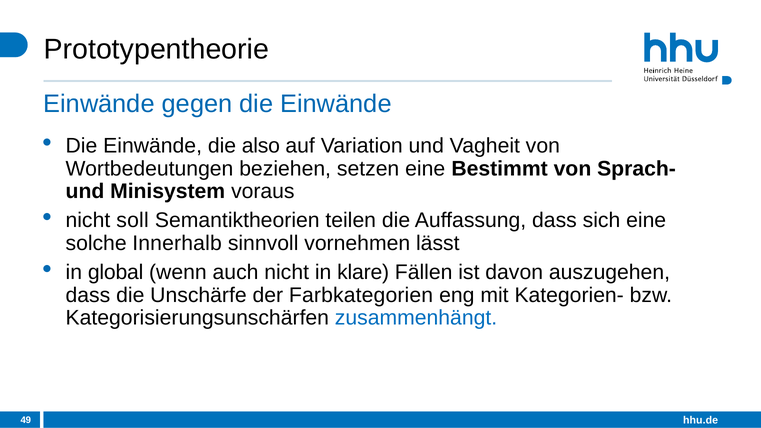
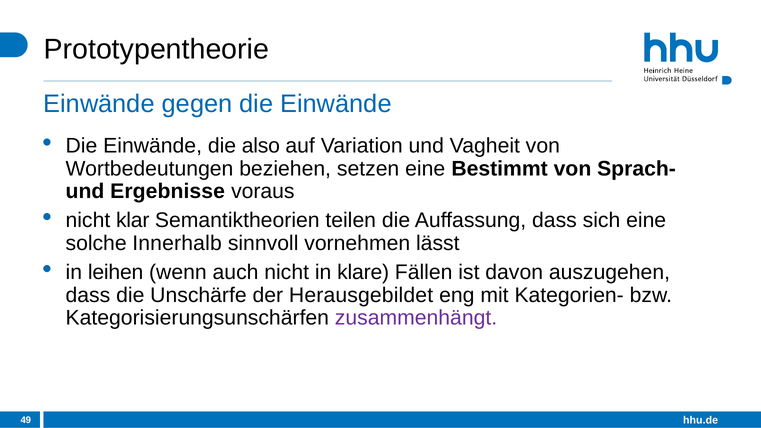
Minisystem: Minisystem -> Ergebnisse (168, 192)
soll: soll -> klar (133, 221)
global: global -> leihen (116, 273)
Farbkategorien: Farbkategorien -> Herausgebildet (361, 296)
zusammenhängt colour: blue -> purple (416, 318)
